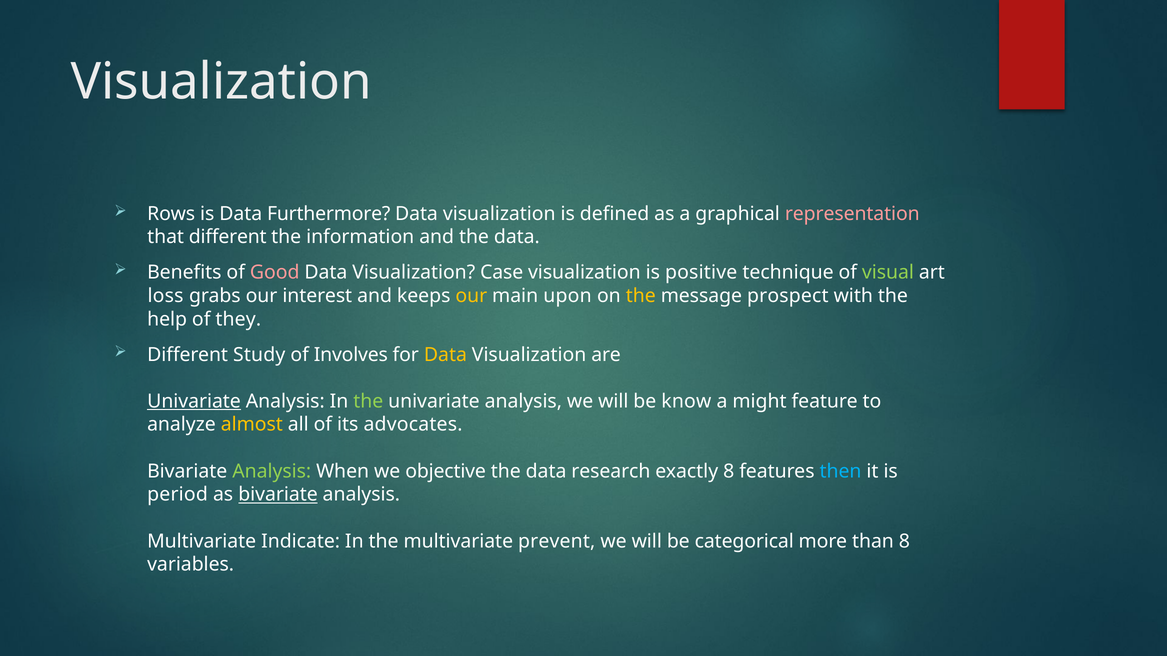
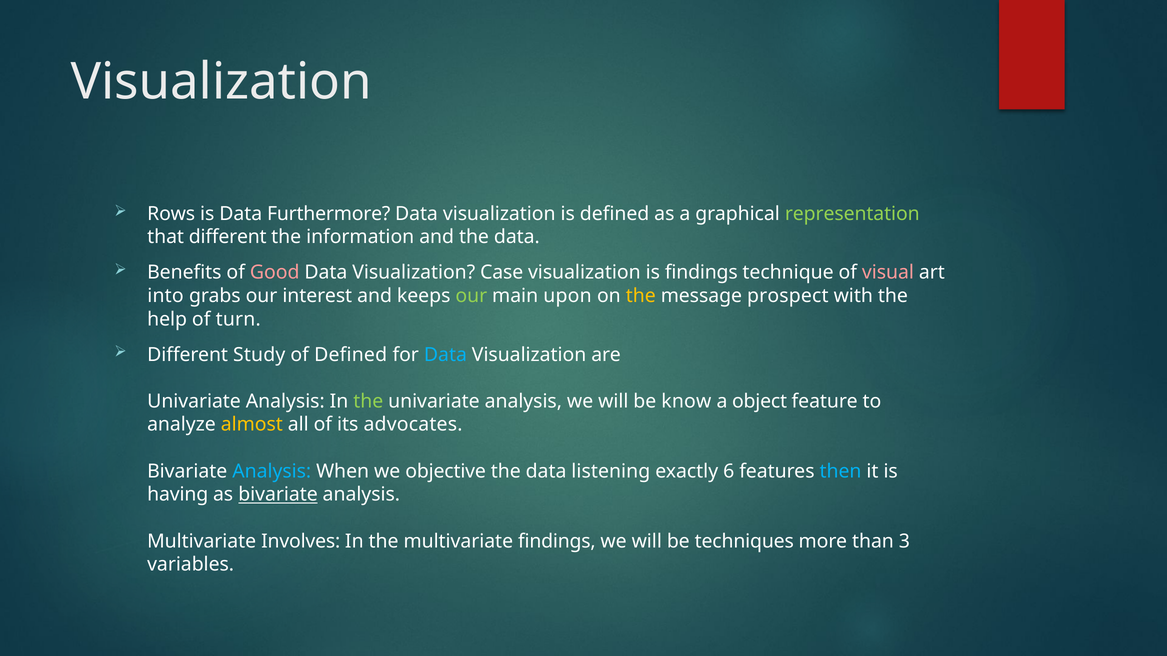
representation colour: pink -> light green (852, 214)
is positive: positive -> findings (701, 273)
visual colour: light green -> pink (888, 273)
loss: loss -> into (165, 296)
our colour: yellow -> light green (471, 296)
they: they -> turn (238, 319)
of Involves: Involves -> Defined (351, 355)
Data colour: yellow -> light blue (445, 355)
Univariate underline: present -> none (194, 402)
might: might -> object (760, 402)
Analysis colour: light green -> light blue (272, 472)
research: research -> listening (611, 472)
exactly 8: 8 -> 6 (729, 472)
period: period -> having (178, 495)
Indicate: Indicate -> Involves (301, 542)
multivariate prevent: prevent -> findings (557, 542)
categorical: categorical -> techniques (744, 542)
than 8: 8 -> 3 (904, 542)
